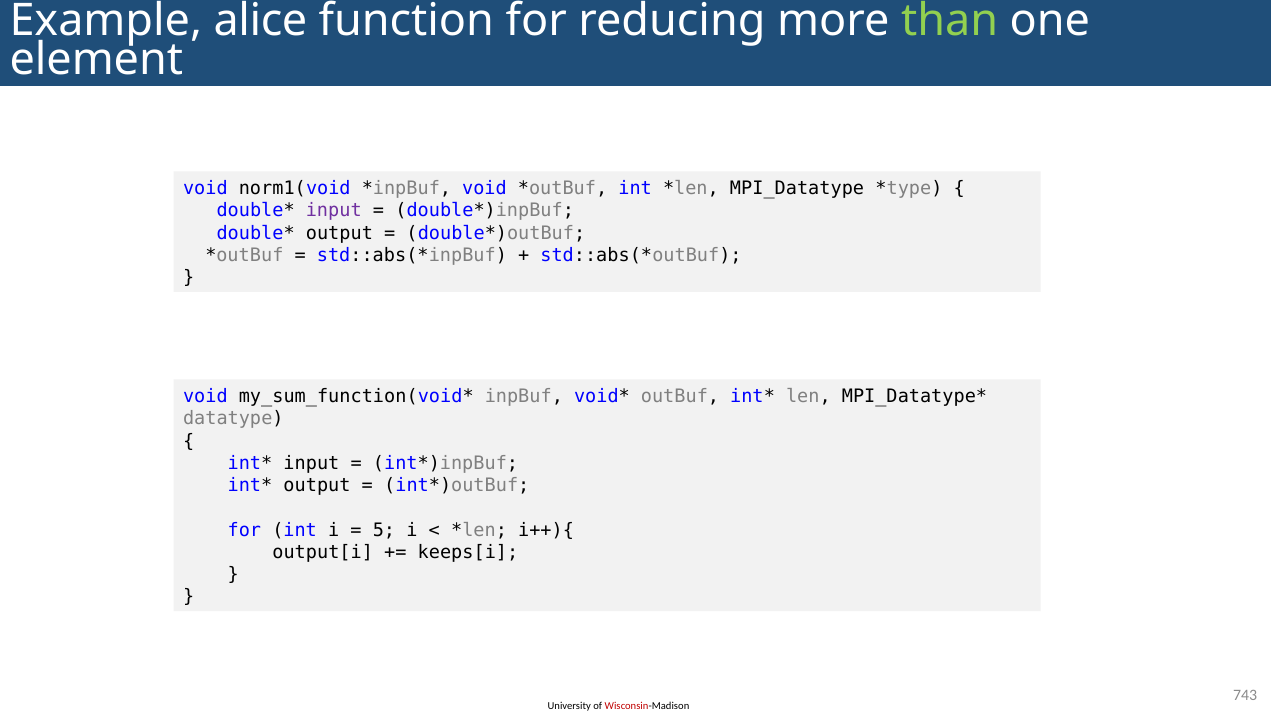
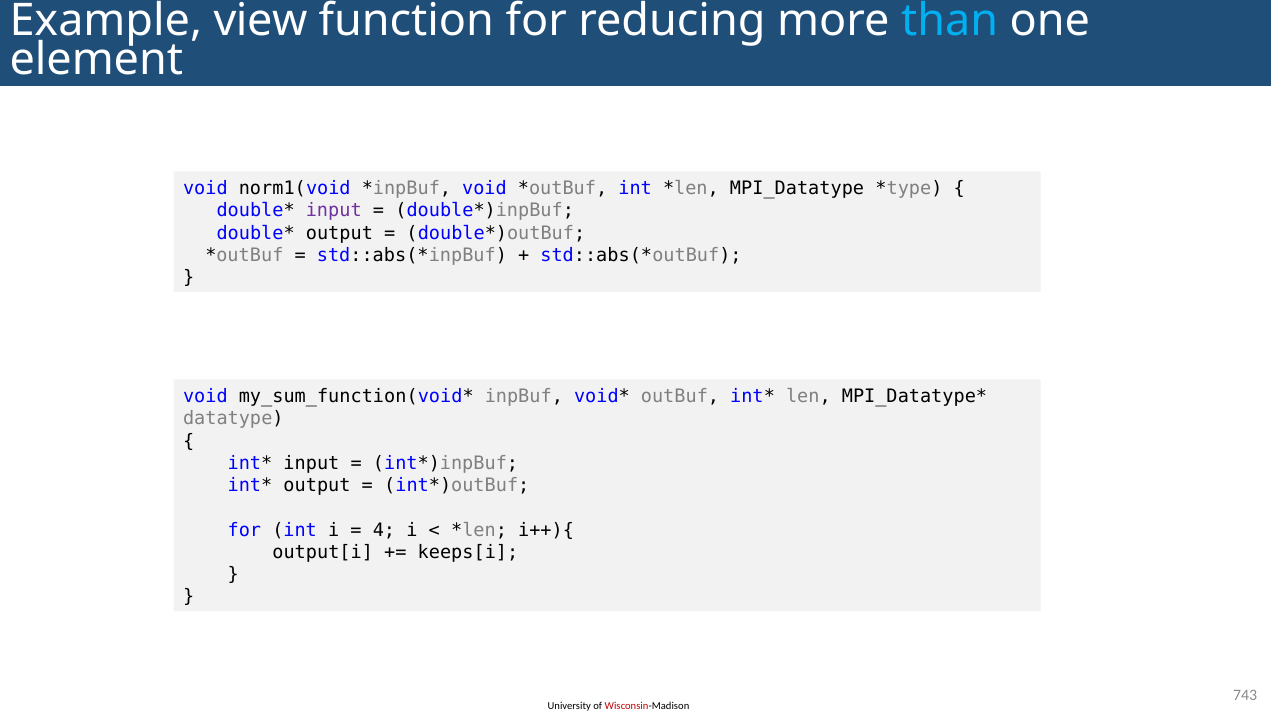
alice: alice -> view (261, 21)
than colour: light green -> light blue (950, 21)
5: 5 -> 4 (384, 530)
